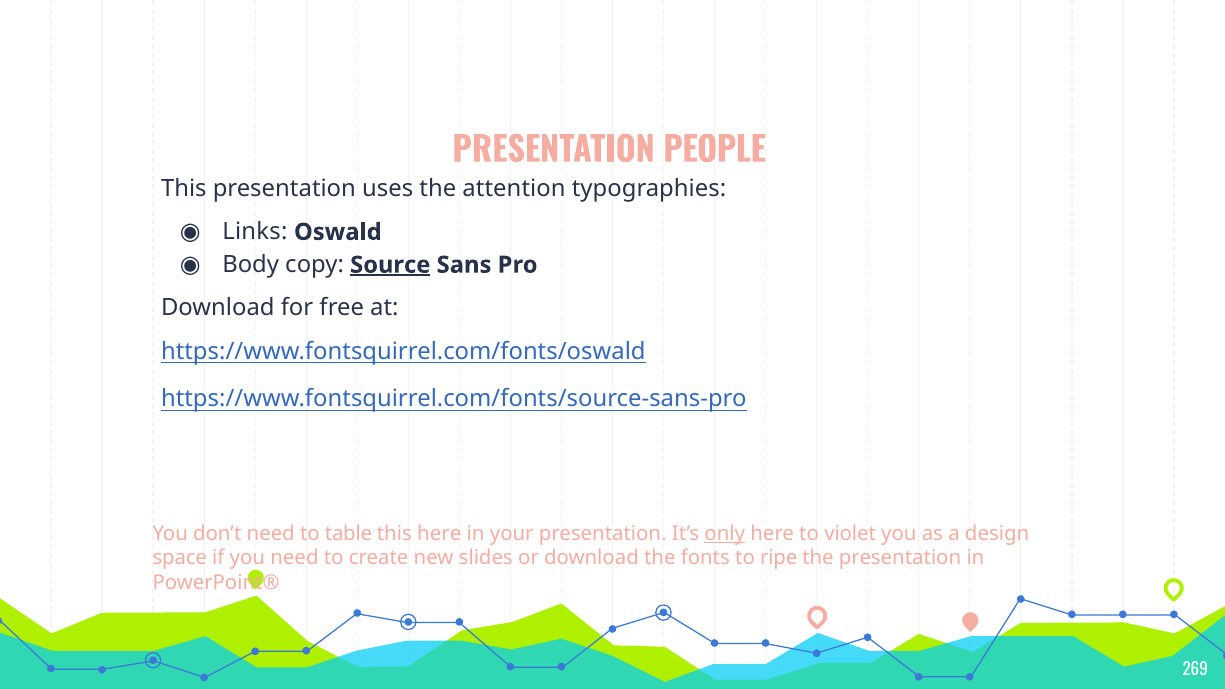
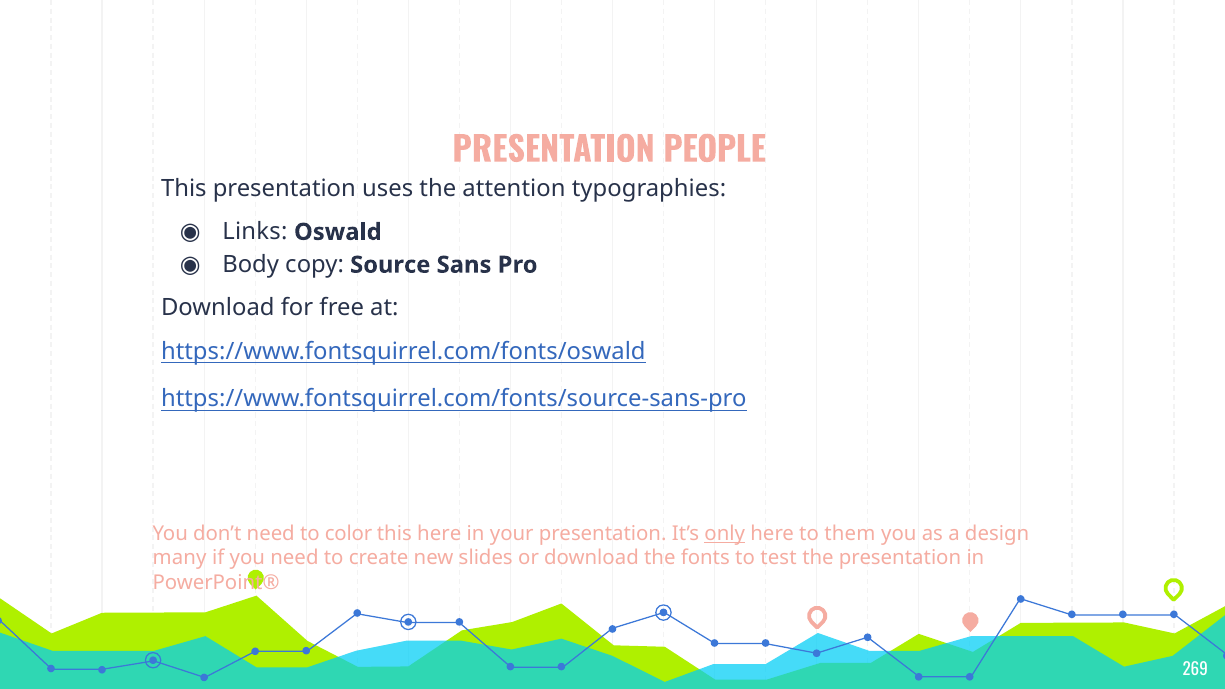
Source underline: present -> none (390, 265)
table: table -> color (349, 534)
violet: violet -> them (850, 534)
space: space -> many (180, 558)
ripe: ripe -> test (779, 558)
